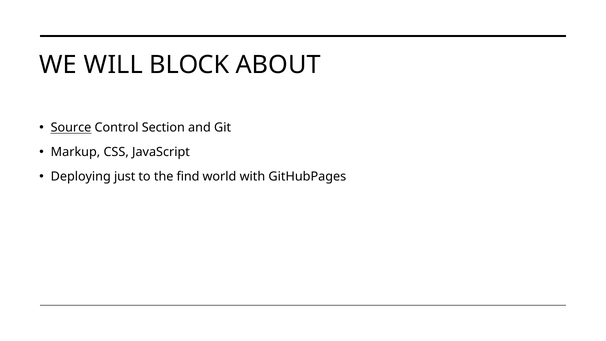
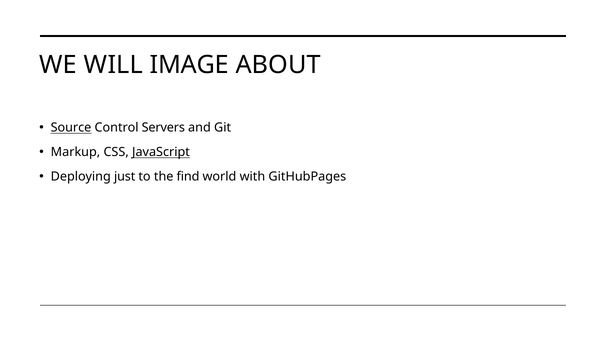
BLOCK: BLOCK -> IMAGE (189, 65)
Section: Section -> Servers (163, 128)
JavaScript underline: none -> present (161, 152)
